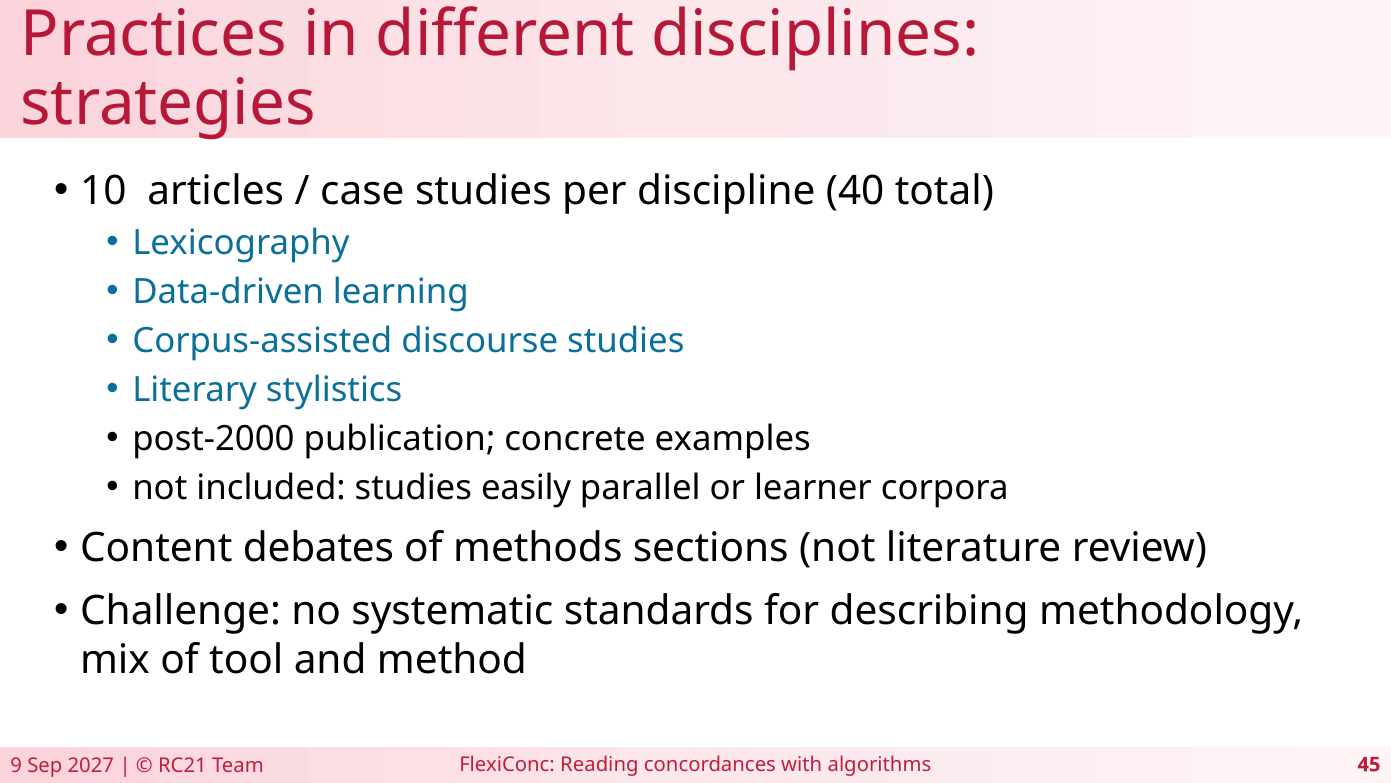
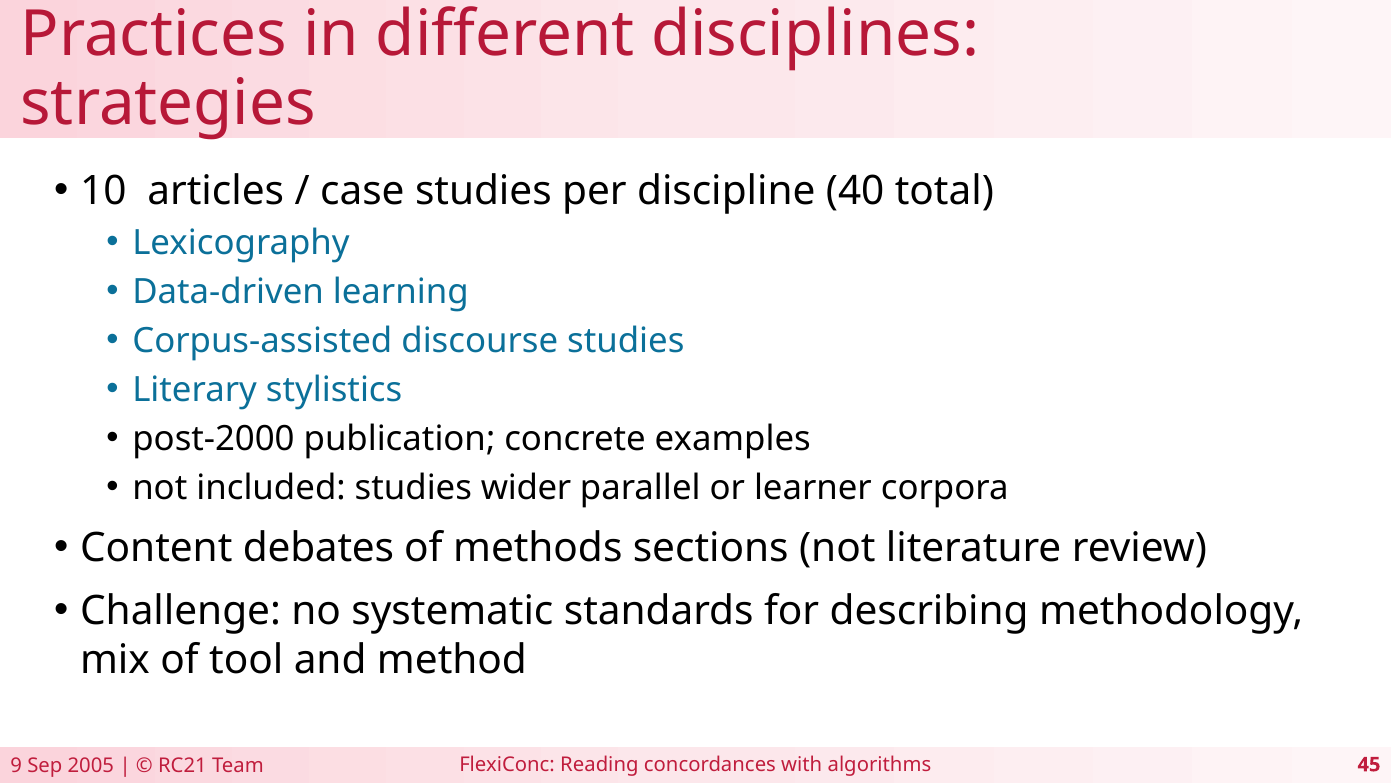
easily: easily -> wider (526, 488)
2027: 2027 -> 2005 (91, 766)
